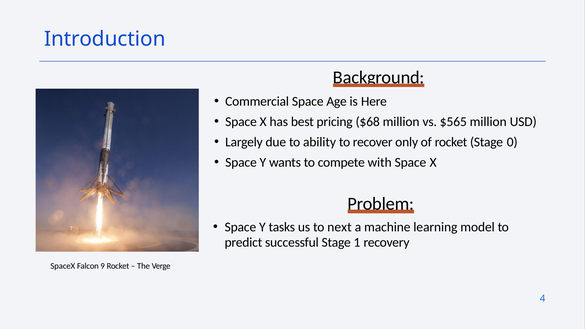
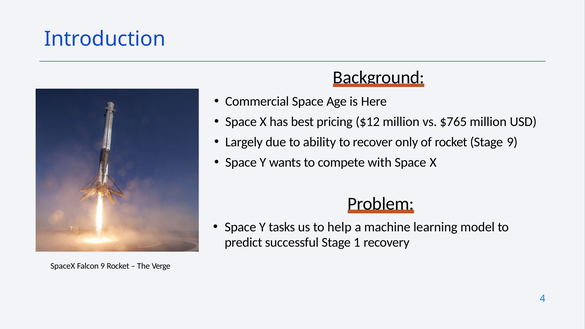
$68: $68 -> $12 (368, 122)
$565: $565 -> $765 (453, 122)
Stage 0: 0 -> 9 (512, 142)
next: next -> help (339, 227)
